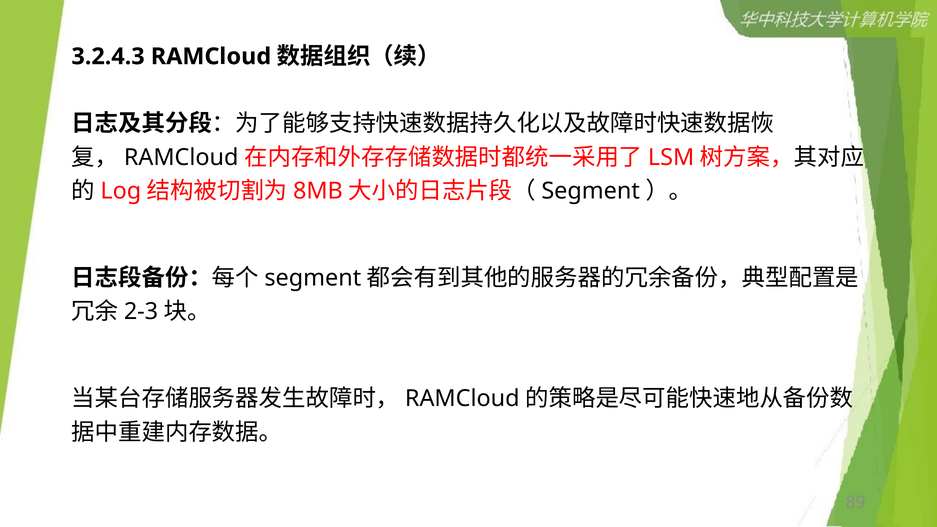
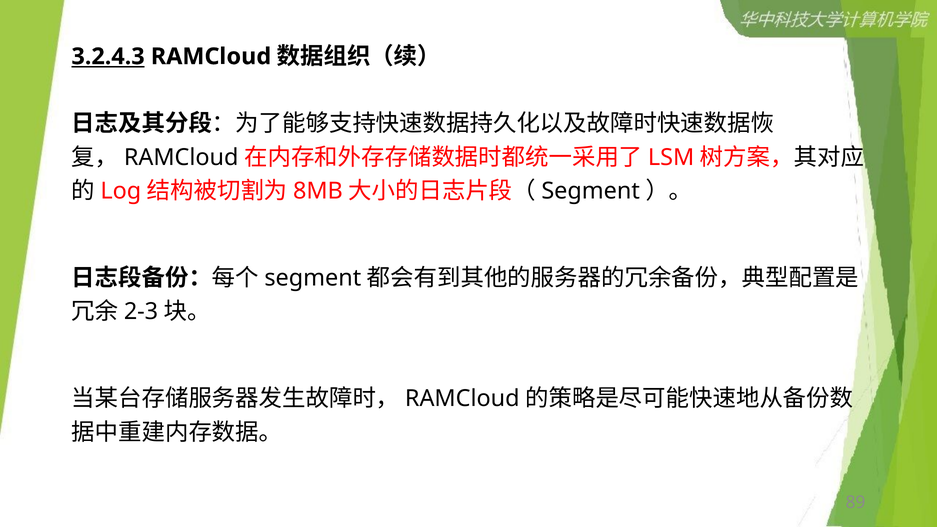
3.2.4.3 underline: none -> present (108, 56)
